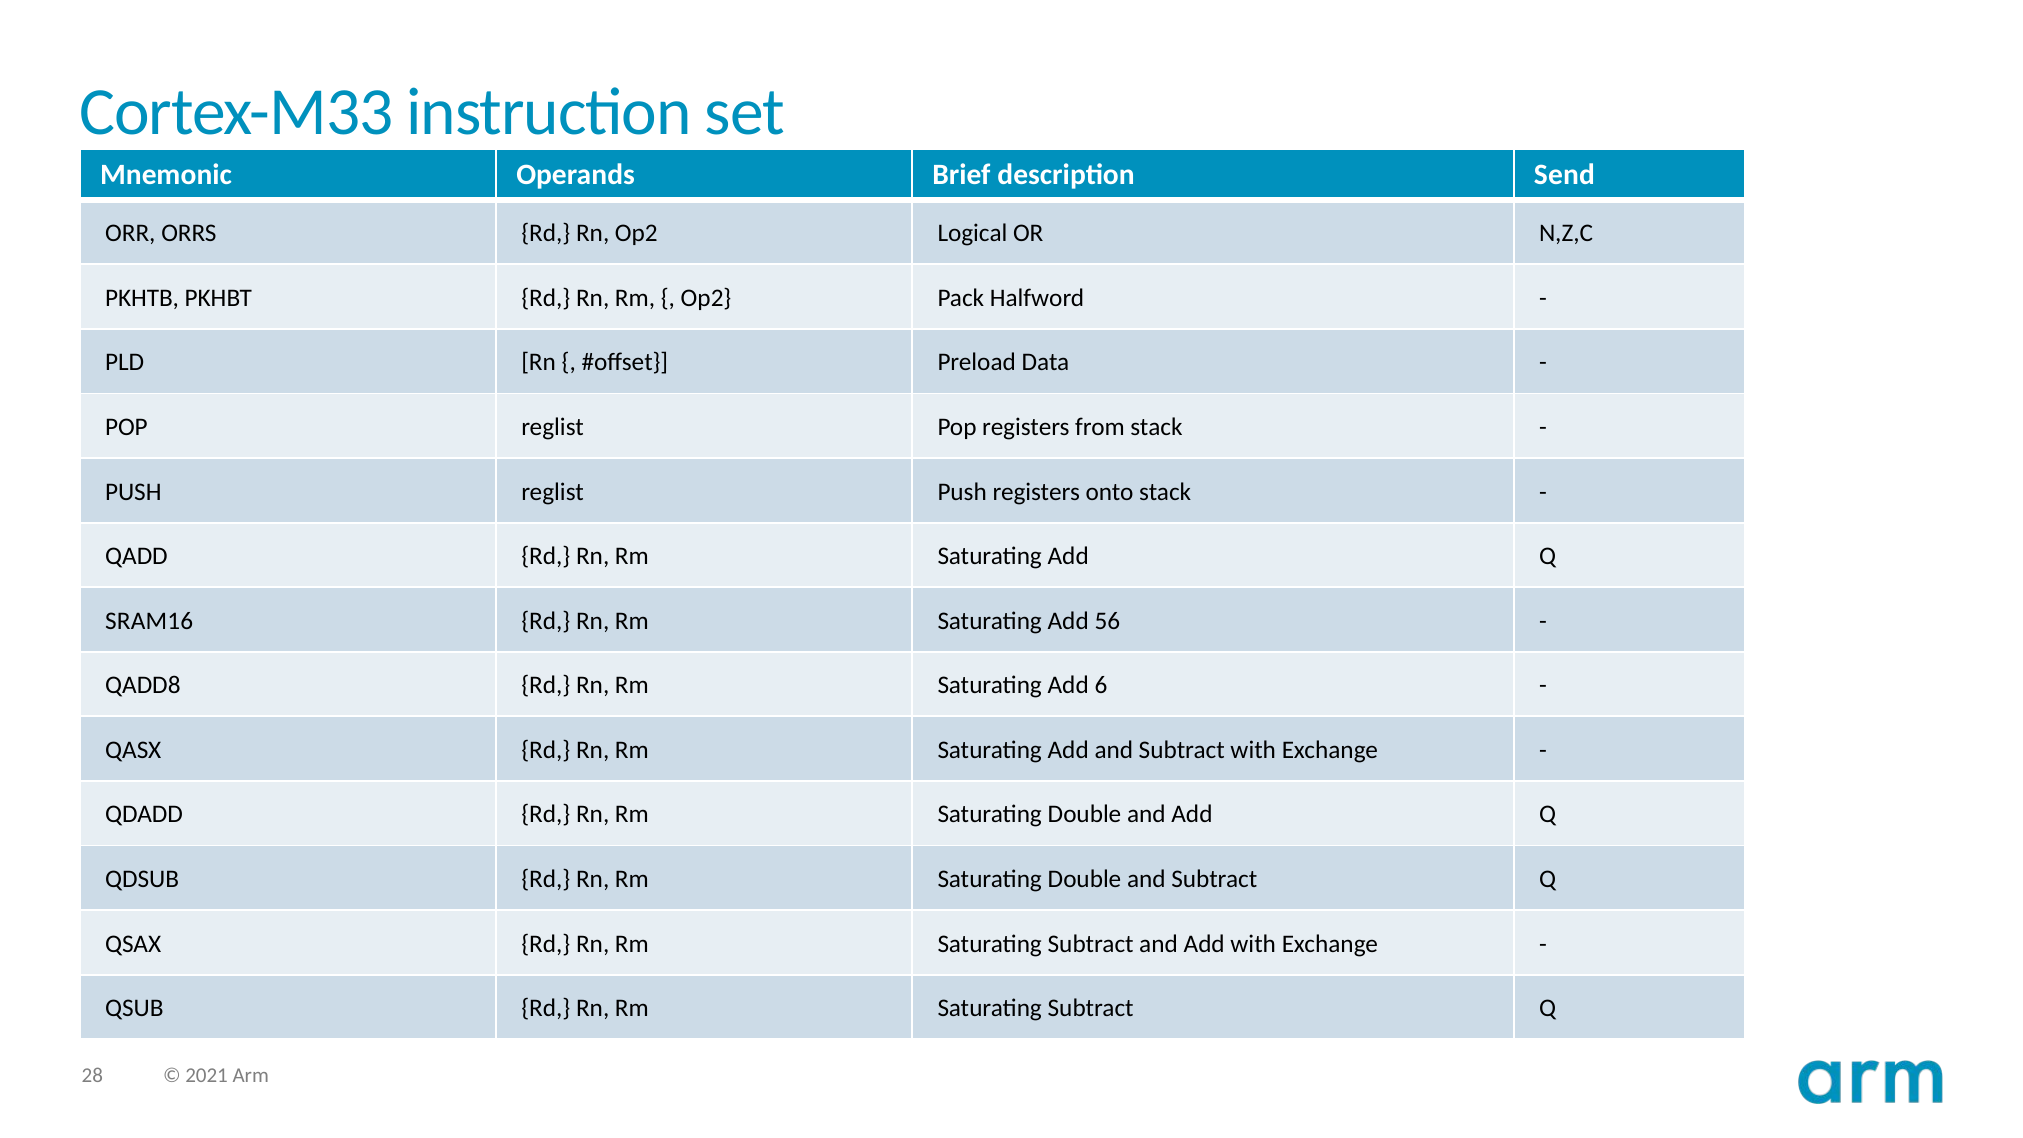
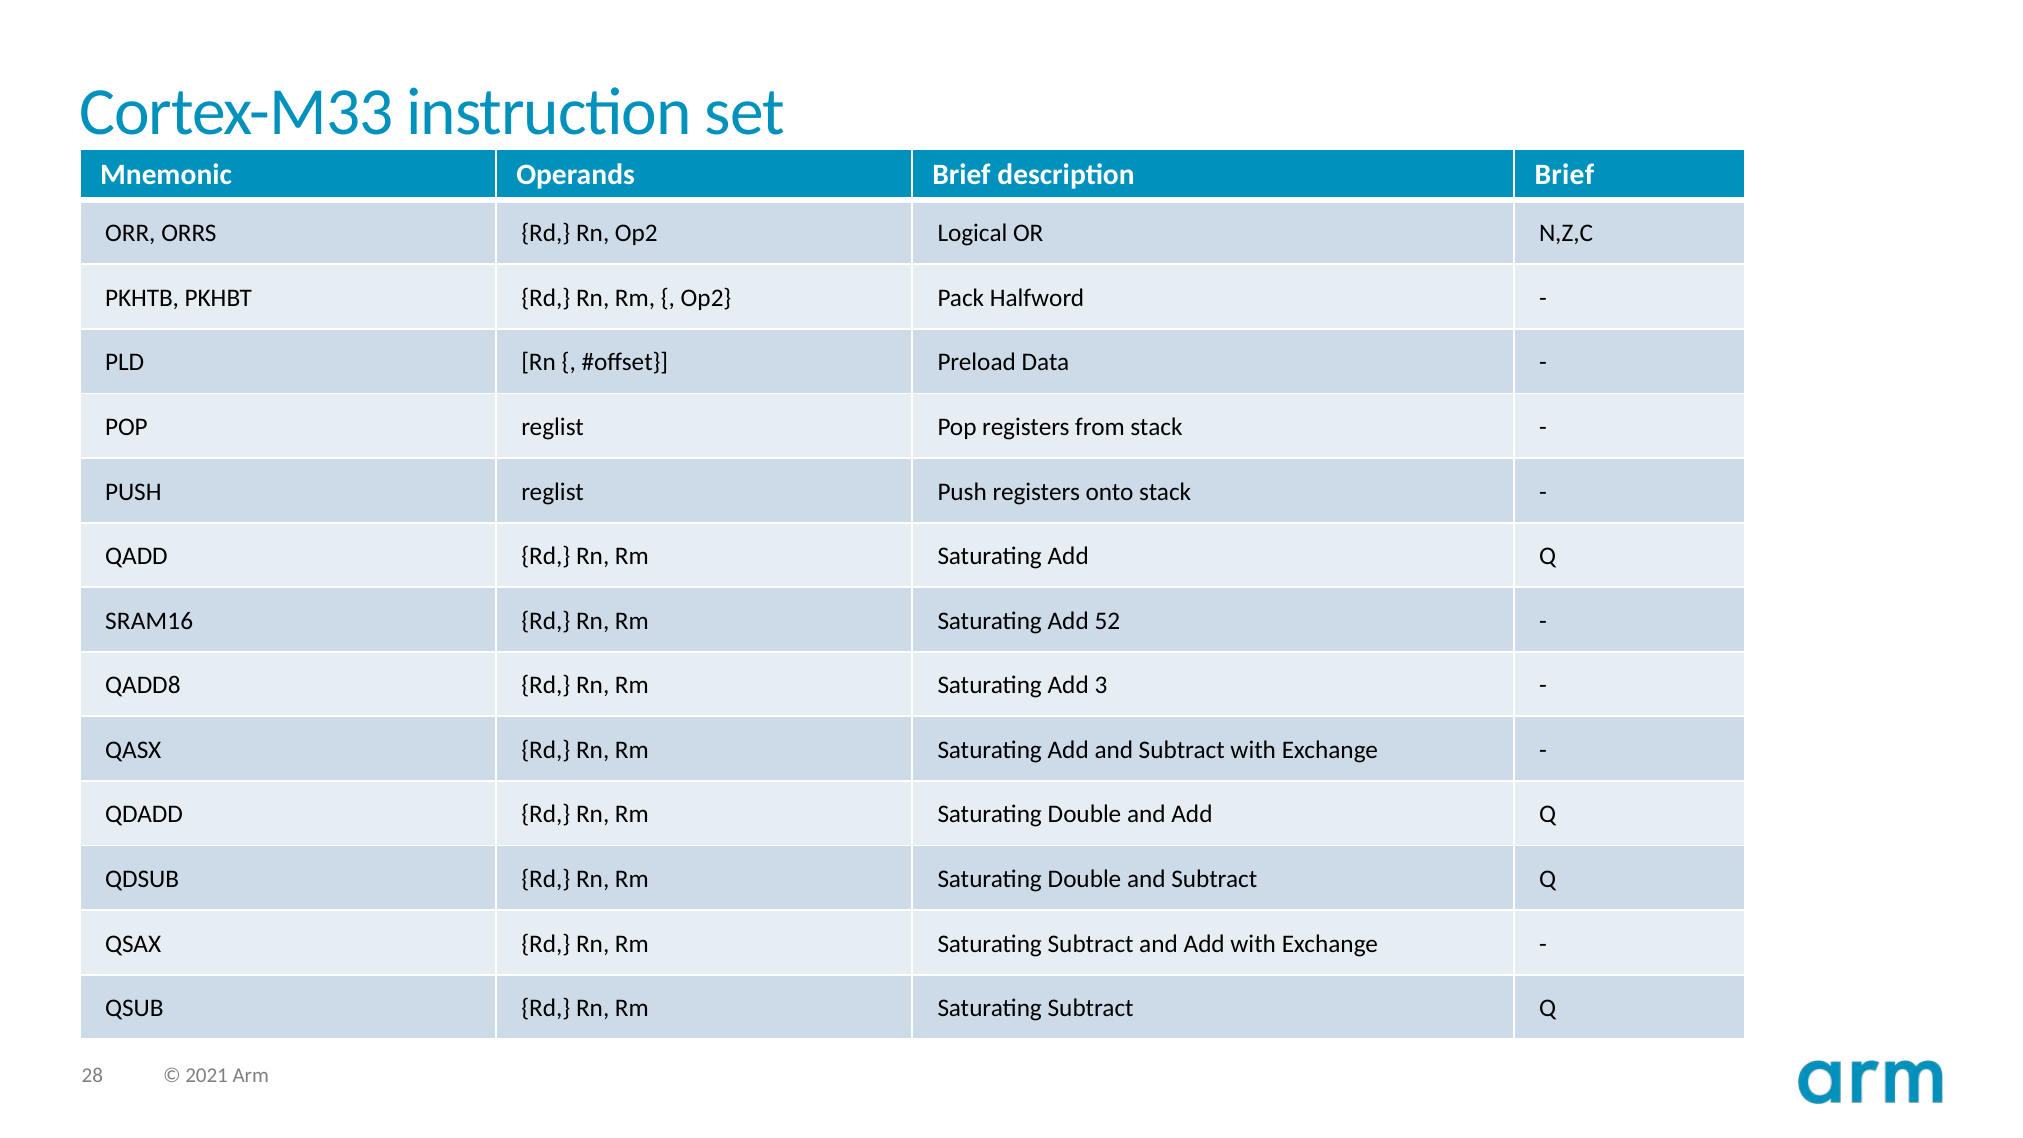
description Send: Send -> Brief (1564, 175)
56: 56 -> 52 (1107, 621)
6: 6 -> 3 (1101, 685)
